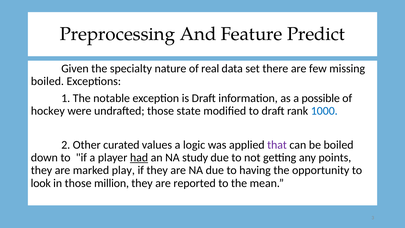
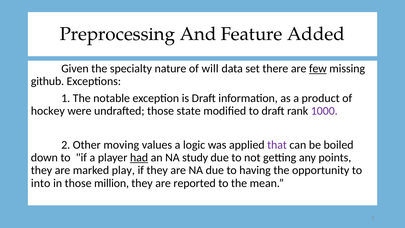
Predict: Predict -> Added (316, 34)
real: real -> will (210, 68)
few underline: none -> present (318, 68)
boiled: boiled -> github (47, 81)
possible: possible -> product (321, 98)
1000 colour: blue -> purple (324, 111)
curated: curated -> moving (121, 145)
look: look -> into (41, 183)
